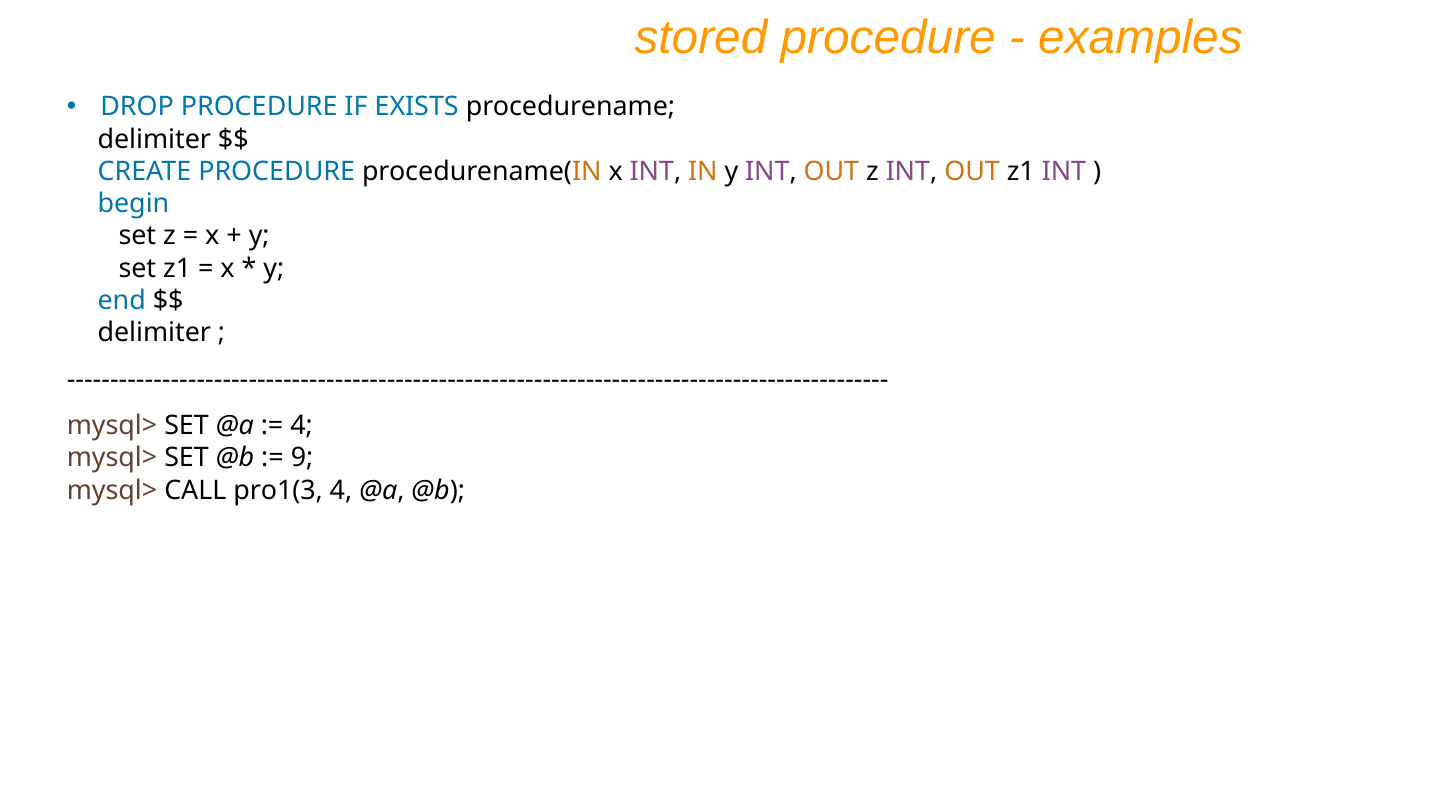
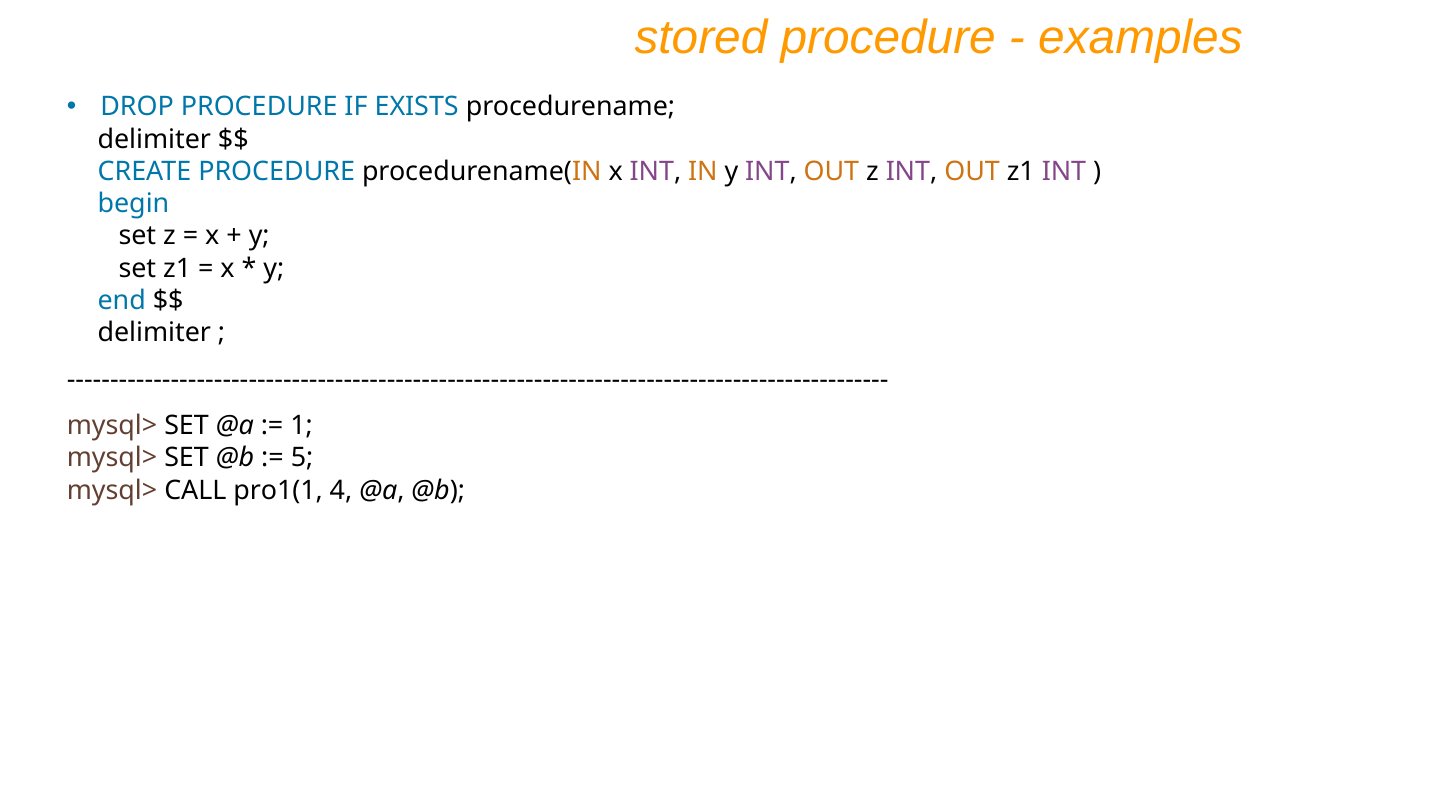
4: 4 -> 1 (302, 426)
9: 9 -> 5 (302, 458)
pro1(3: pro1(3 -> pro1(1 (278, 490)
